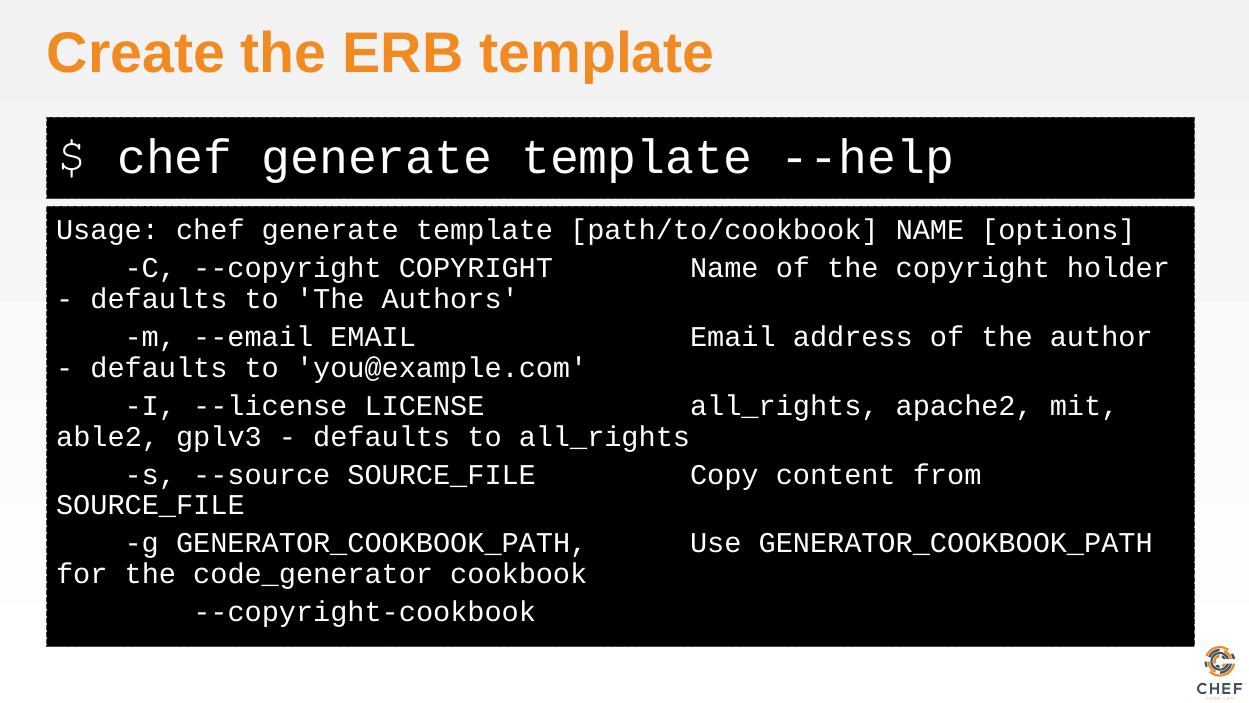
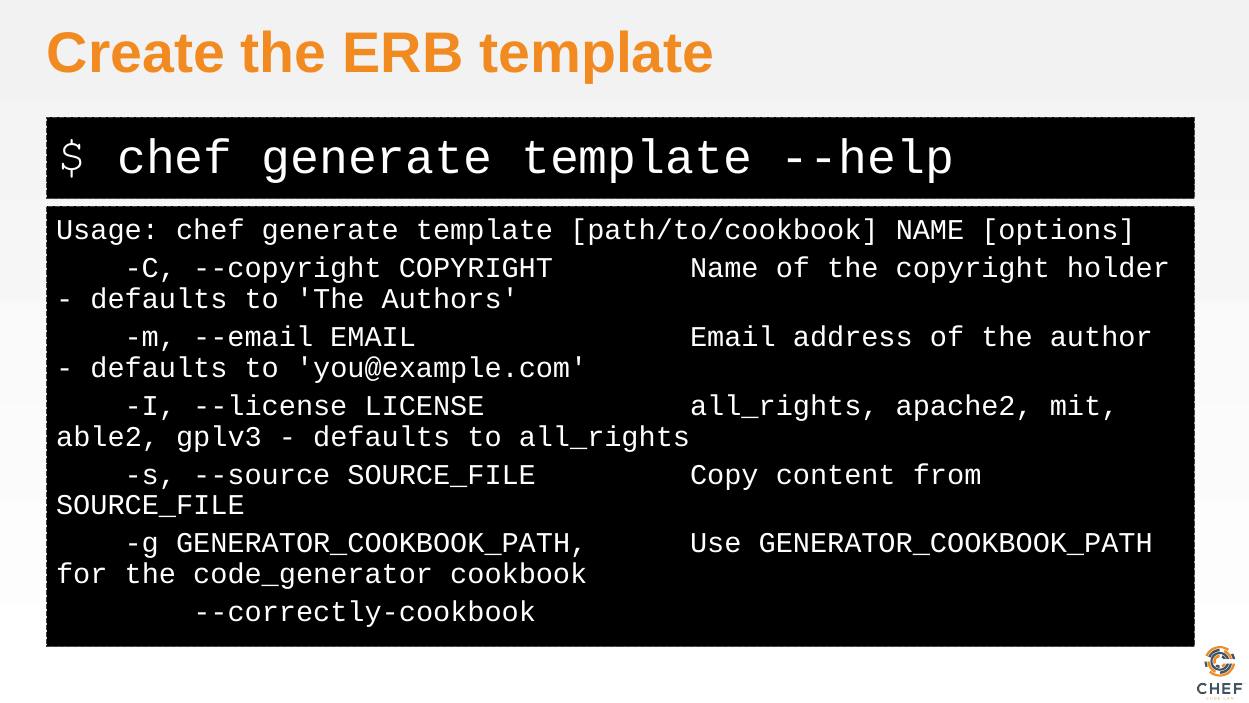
--copyright-cookbook: --copyright-cookbook -> --correctly-cookbook (365, 612)
